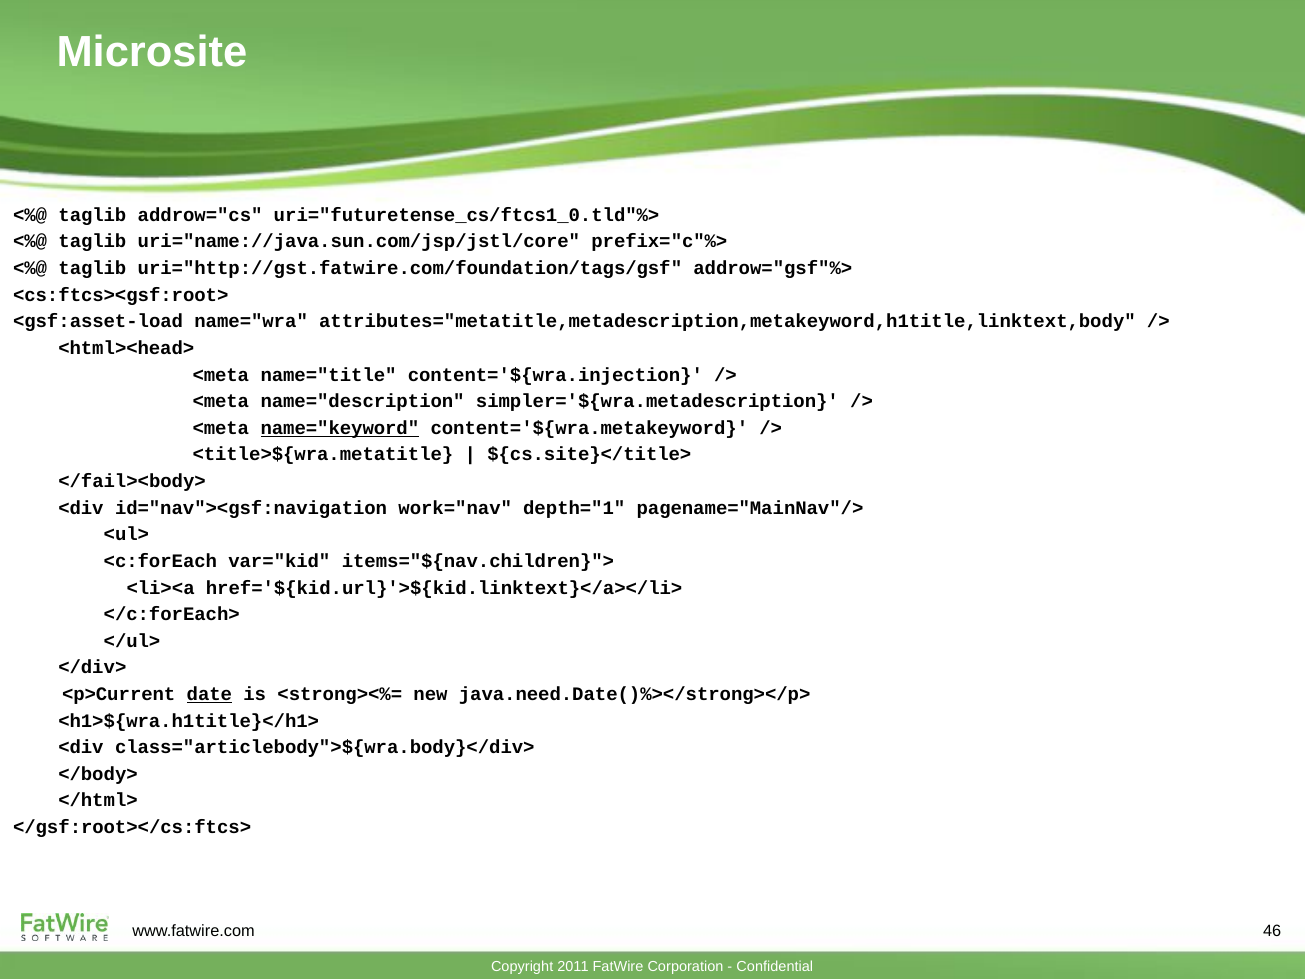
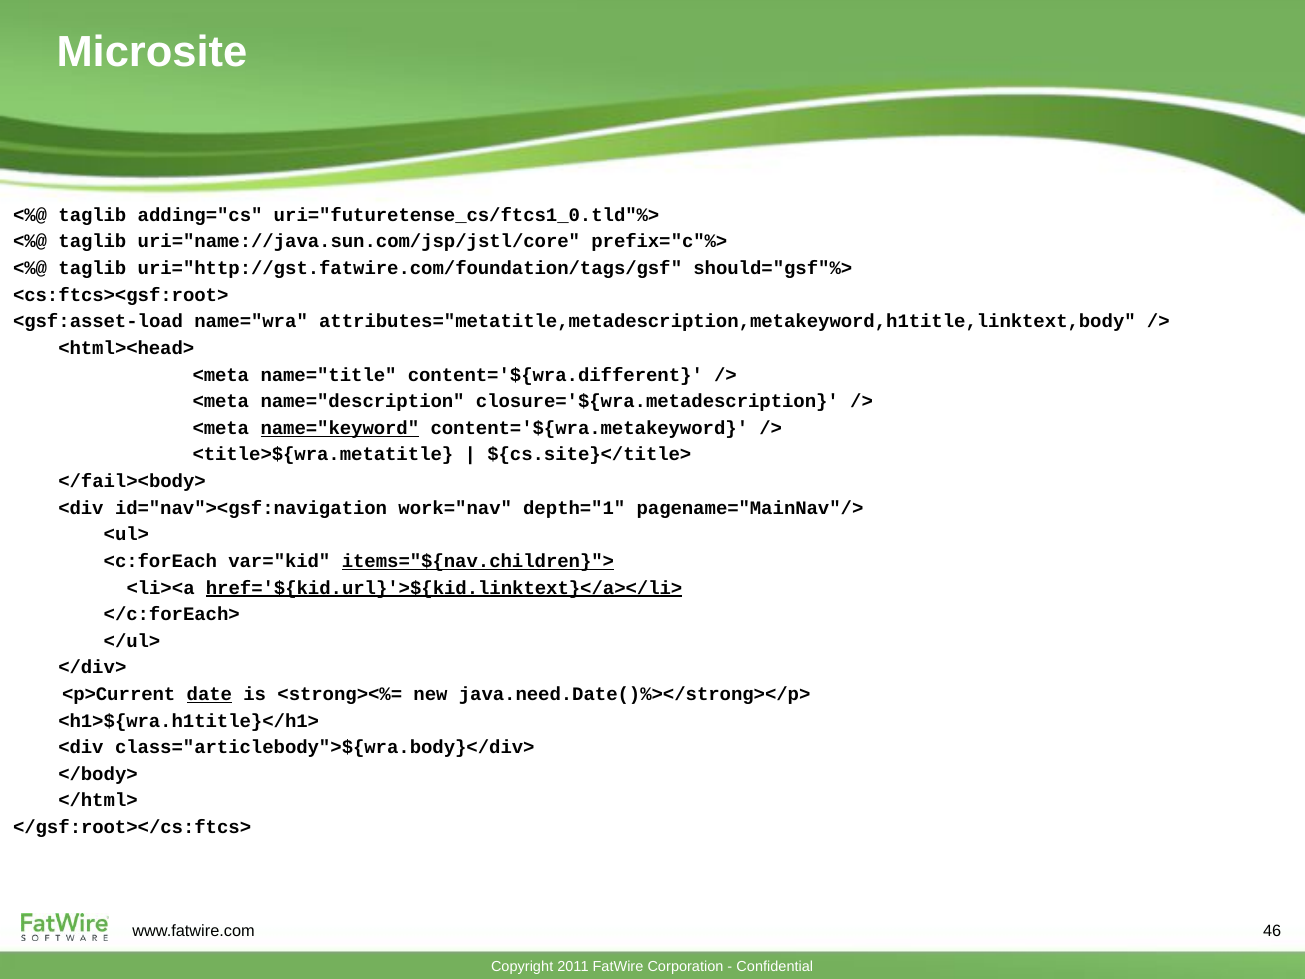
addrow="cs: addrow="cs -> adding="cs (200, 215)
addrow="gsf"%>: addrow="gsf"%> -> should="gsf"%> (773, 268)
content='${wra.injection: content='${wra.injection -> content='${wra.different (555, 375)
simpler='${wra.metadescription: simpler='${wra.metadescription -> closure='${wra.metadescription (657, 401)
items="${nav.children}"> underline: none -> present (478, 561)
href='${kid.url}'>${kid.linktext}</a></li> underline: none -> present (444, 588)
